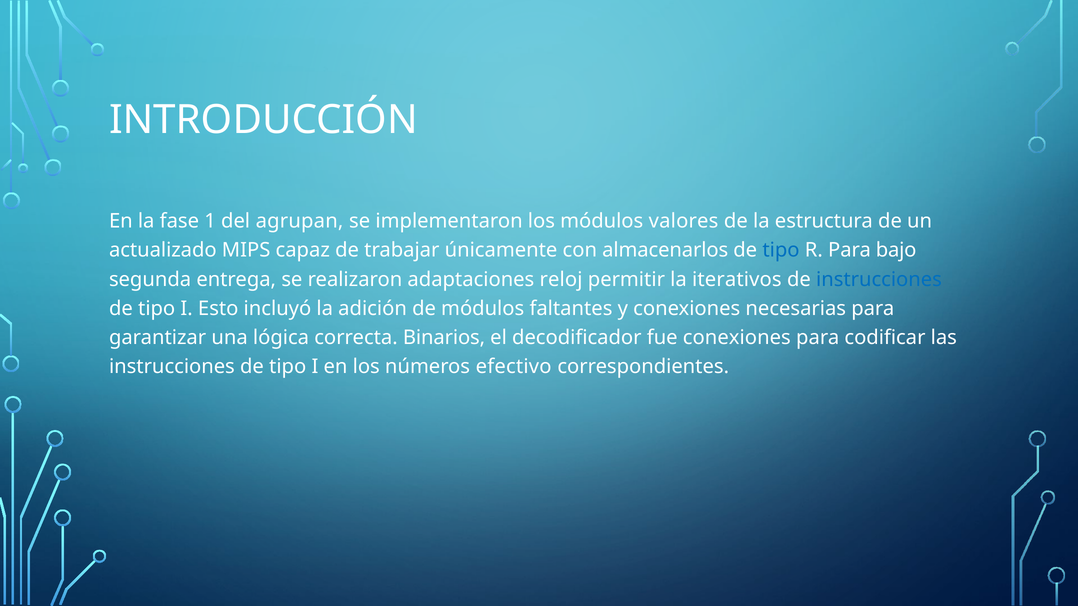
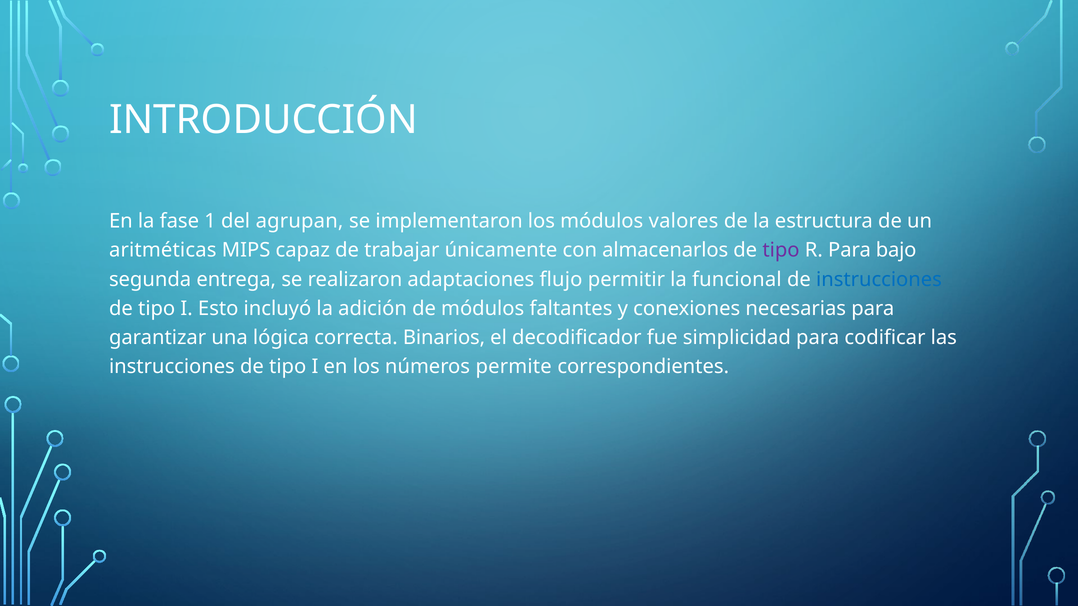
actualizado: actualizado -> aritméticas (163, 250)
tipo colour: blue -> purple (781, 250)
reloj: reloj -> flujo (561, 280)
iterativos: iterativos -> funcional (737, 280)
fue conexiones: conexiones -> simplicidad (737, 338)
efectivo: efectivo -> permite (514, 367)
